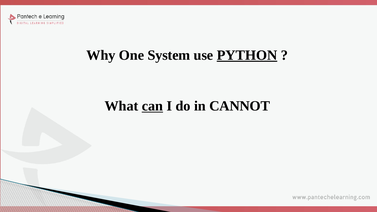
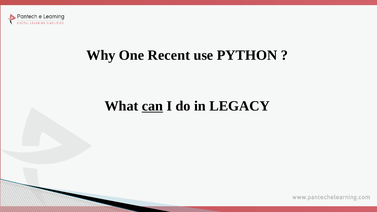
System: System -> Recent (169, 55)
PYTHON underline: present -> none (247, 55)
CANNOT: CANNOT -> LEGACY (240, 106)
